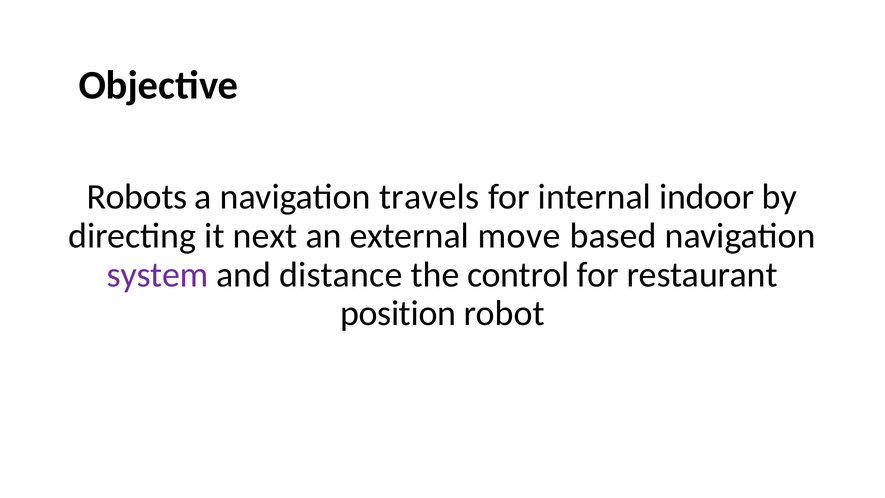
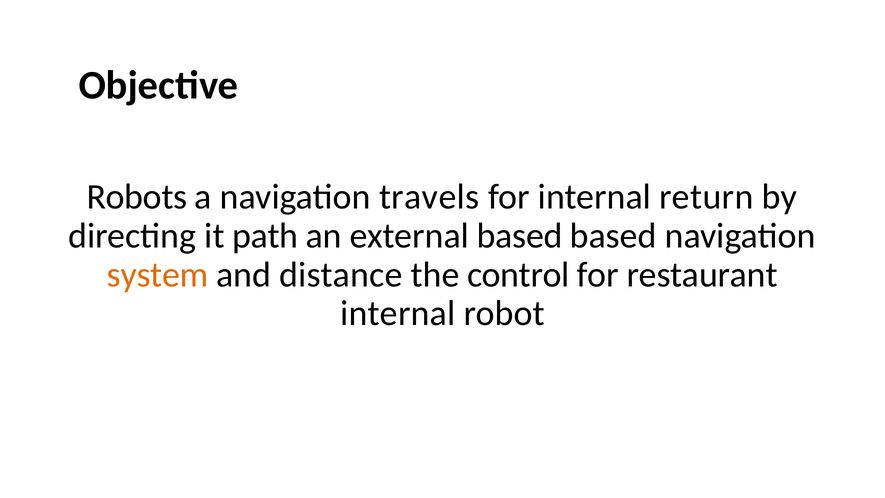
indoor: indoor -> return (706, 197)
next: next -> path (265, 236)
external move: move -> based (520, 236)
system colour: purple -> orange (158, 275)
position: position -> internal (398, 313)
